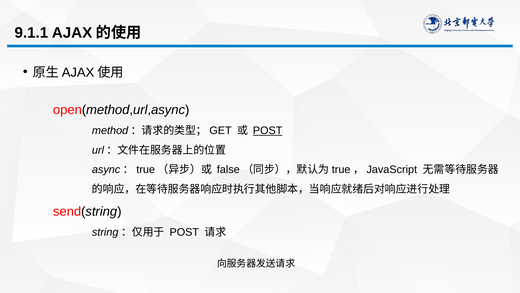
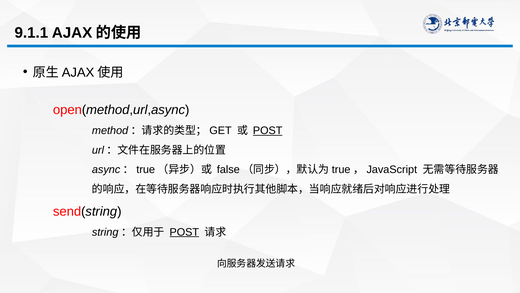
POST underline: none -> present (184, 232)
